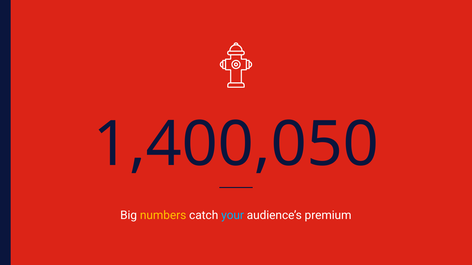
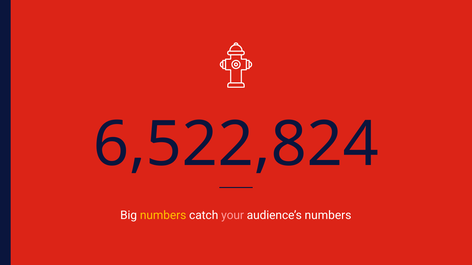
1,400,050: 1,400,050 -> 6,522,824 (236, 145)
your colour: light blue -> pink (233, 216)
audience’s premium: premium -> numbers (328, 216)
